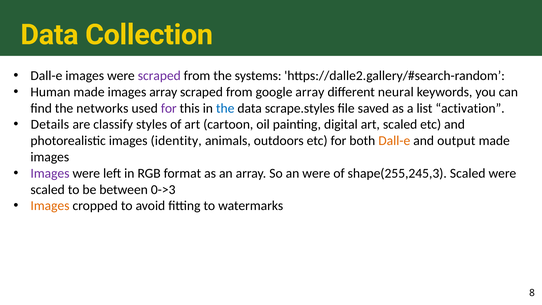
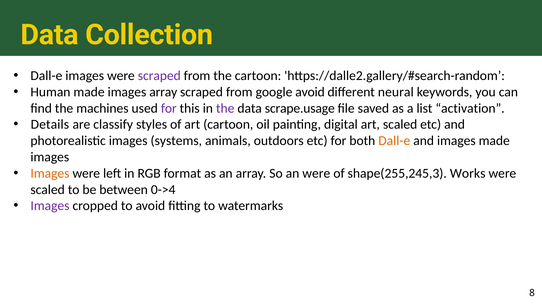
the systems: systems -> cartoon (258, 76)
google array: array -> avoid (310, 92)
networks: networks -> machines (102, 108)
the colour: blue -> purple (225, 108)
scrape.styles: scrape.styles -> scrape.usage (300, 108)
identity: identity -> systems (176, 141)
and output: output -> images (456, 141)
Images colour: purple -> orange (50, 173)
shape(255,245,3 Scaled: Scaled -> Works (468, 173)
0->3: 0->3 -> 0->4 (163, 190)
Images colour: orange -> purple (50, 206)
